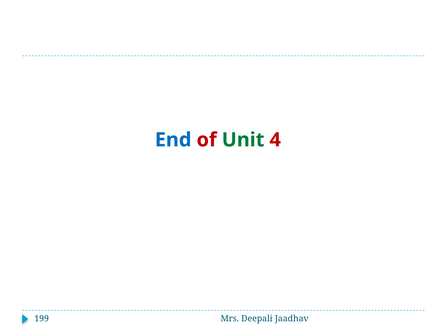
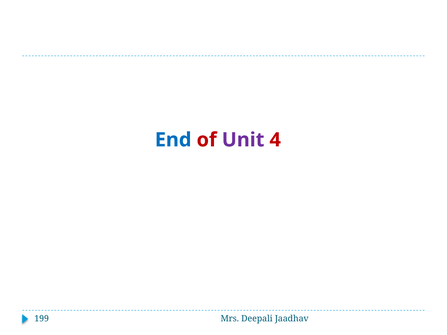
Unit colour: green -> purple (243, 140)
